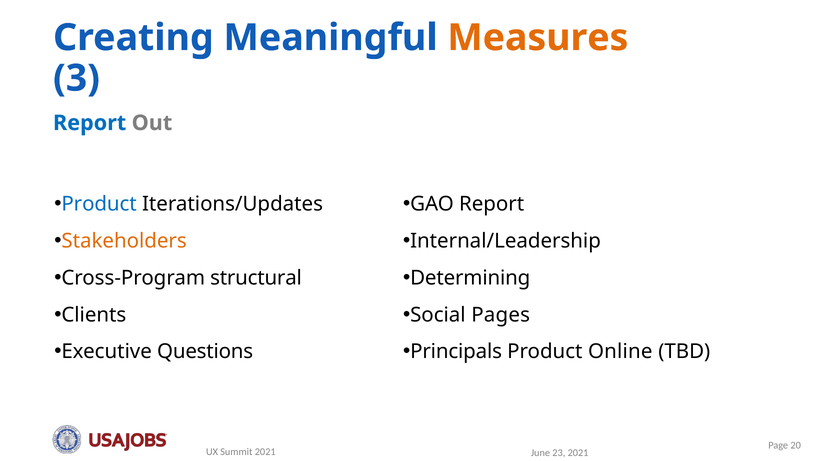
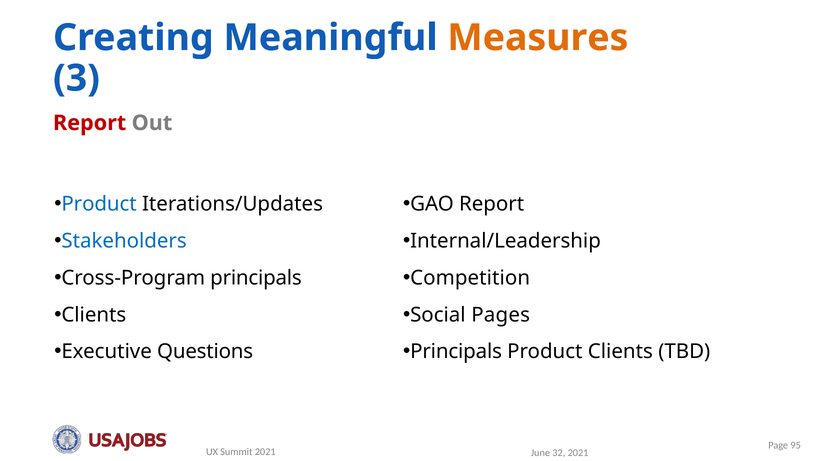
Report colour: blue -> red (90, 123)
Stakeholders colour: orange -> blue (124, 241)
Cross-Program structural: structural -> principals (256, 278)
Determining: Determining -> Competition (470, 278)
Product Online: Online -> Clients (620, 352)
20: 20 -> 95 (796, 445)
23: 23 -> 32 (559, 453)
